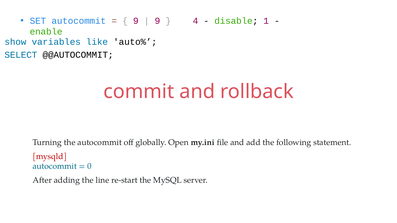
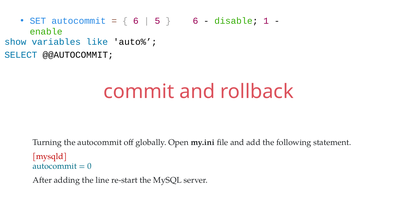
9: 9 -> 6 (136, 21)
9: 9 -> 5 (157, 21)
4: 4 -> 6 (195, 21)
